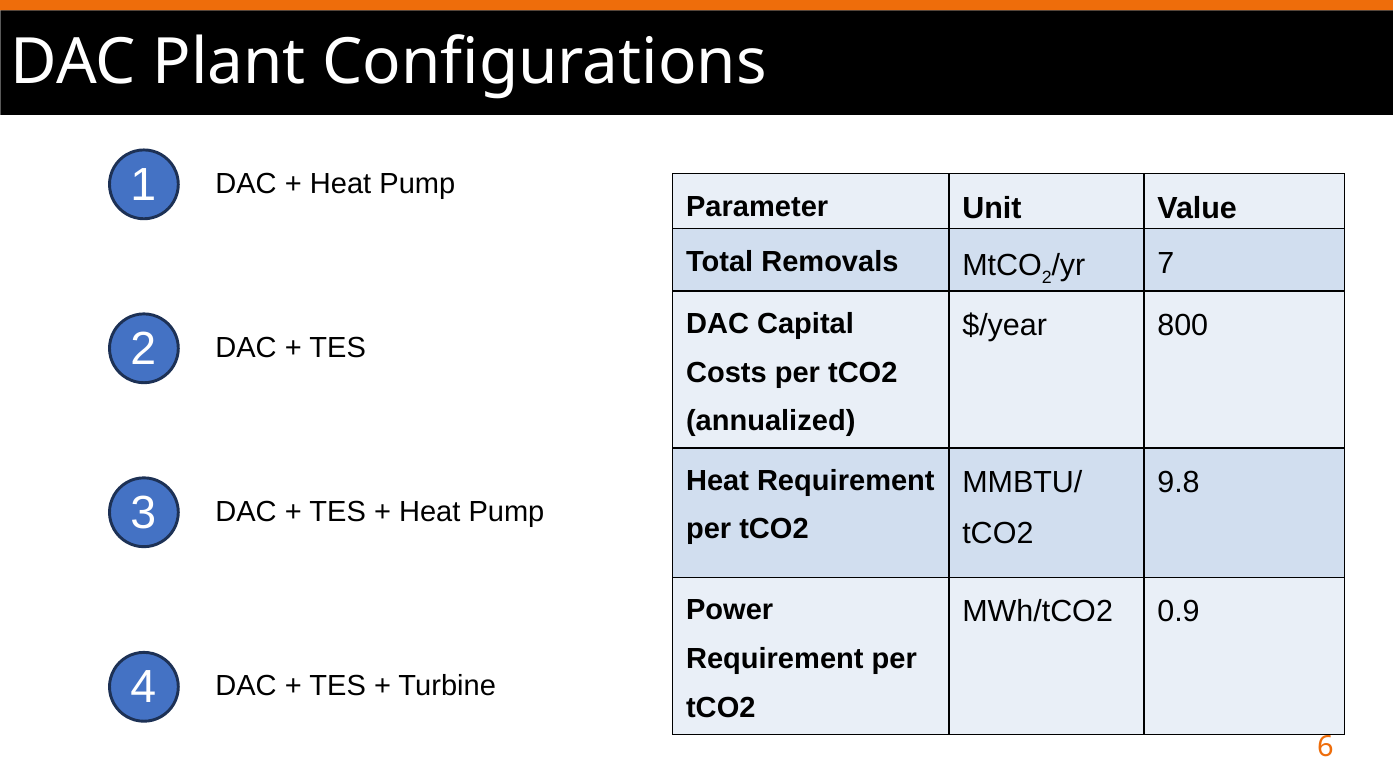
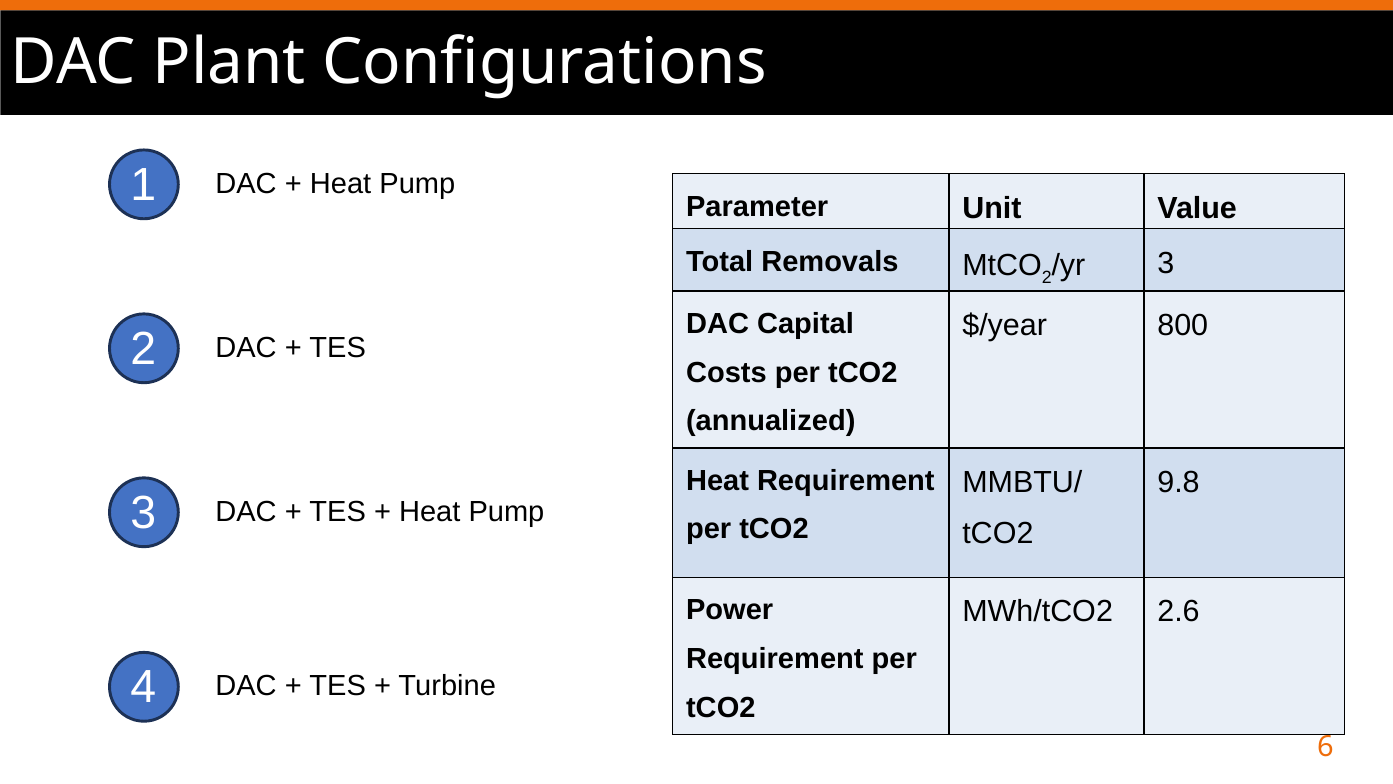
7: 7 -> 3 (1166, 263)
0.9: 0.9 -> 2.6 (1179, 612)
